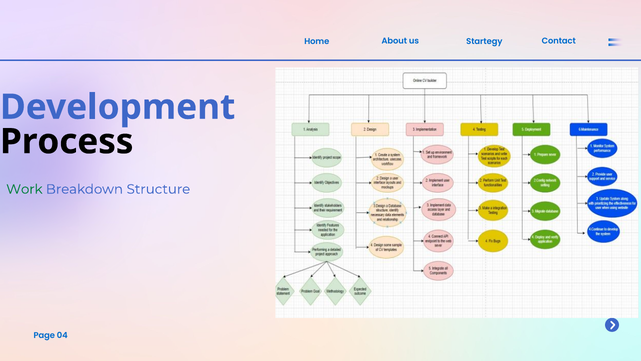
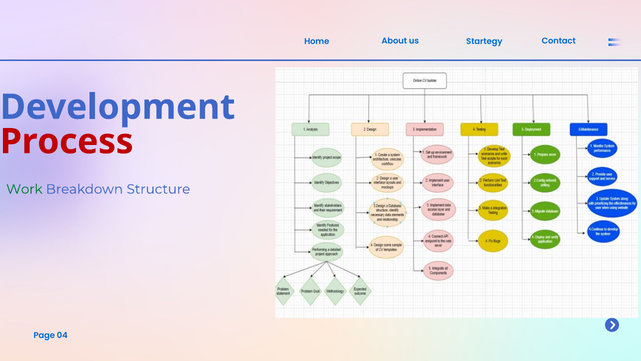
Process colour: black -> red (67, 141)
